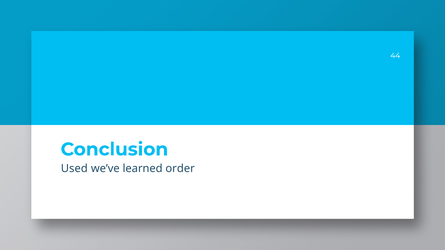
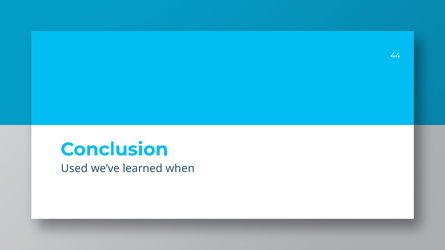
order: order -> when (180, 169)
